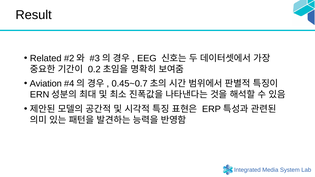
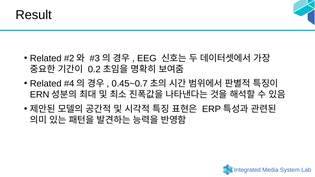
Aviation: Aviation -> Related (46, 84)
